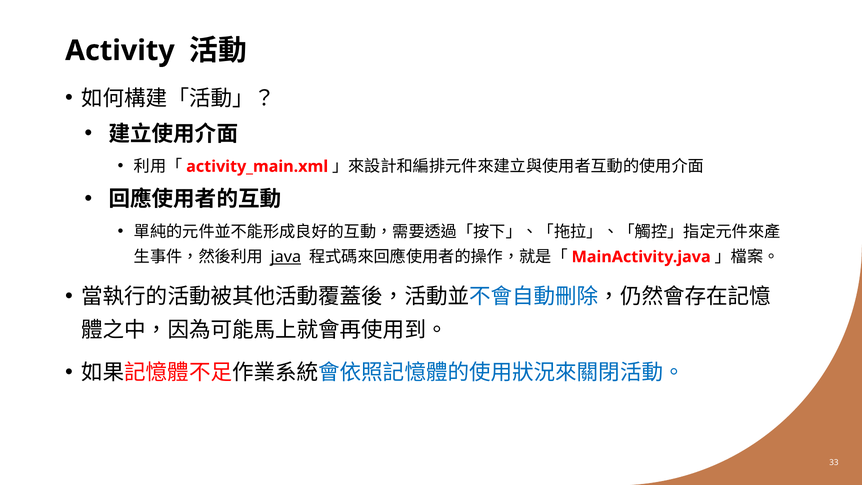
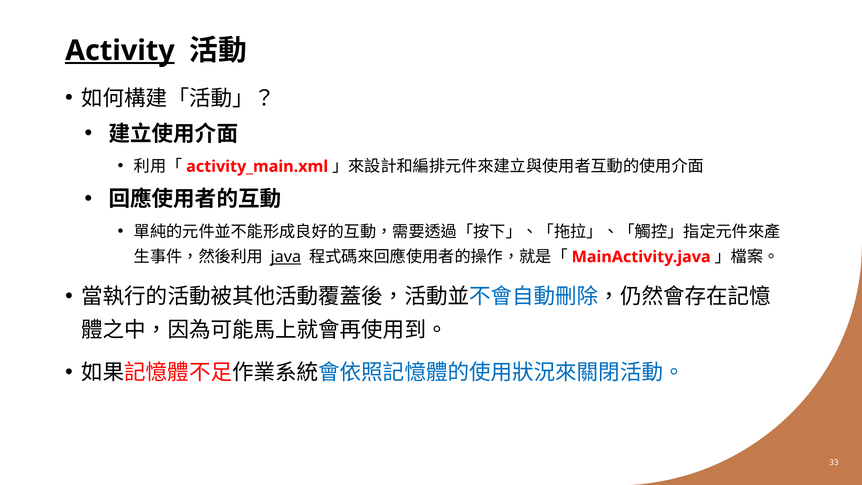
Activity underline: none -> present (120, 51)
